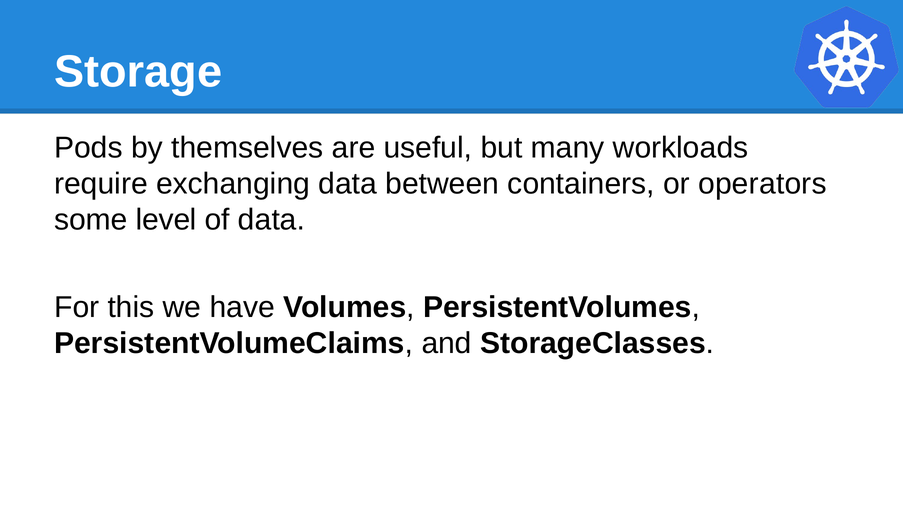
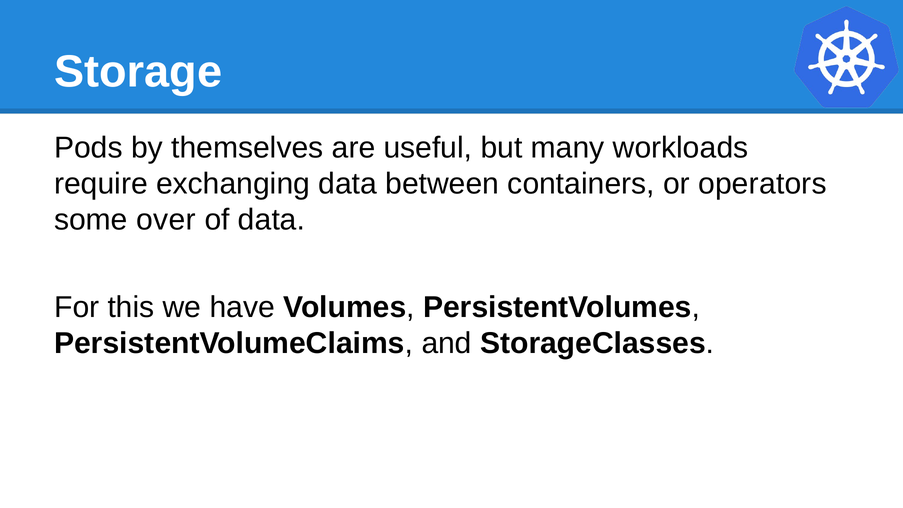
level: level -> over (166, 220)
